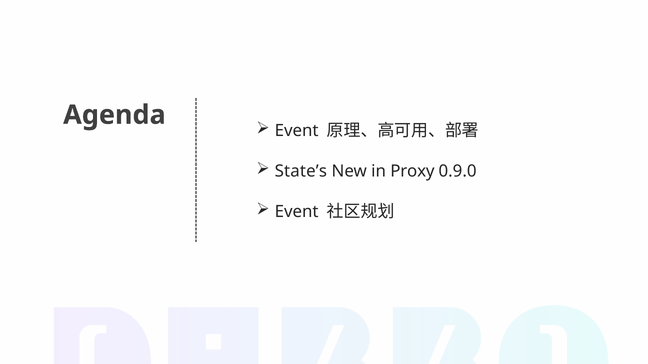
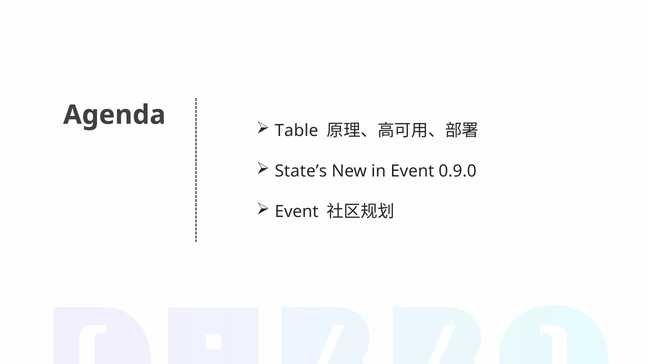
Event: Event -> Table (296, 131)
in Proxy: Proxy -> Event (412, 172)
